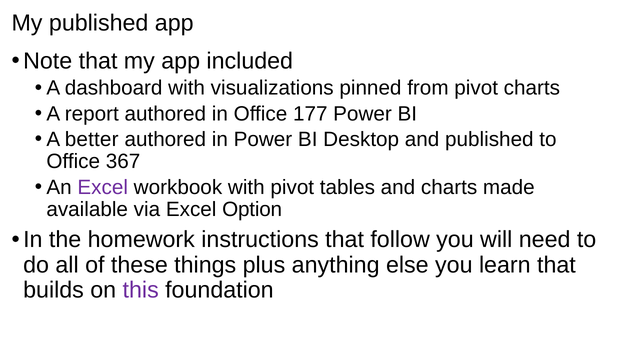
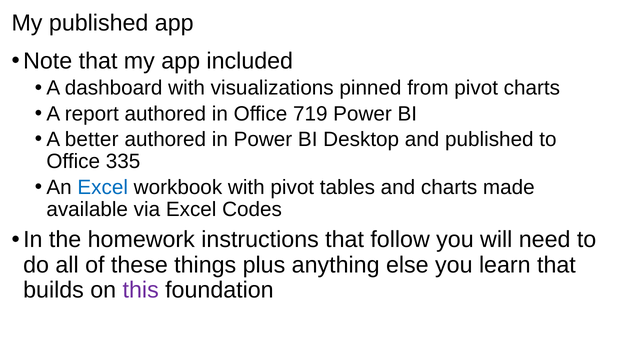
177: 177 -> 719 (310, 114)
367: 367 -> 335 (123, 161)
Excel colour: purple -> blue (103, 187)
Option: Option -> Codes (252, 209)
